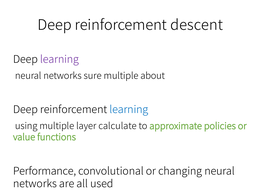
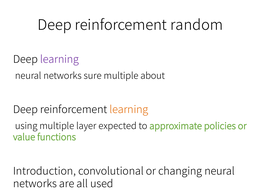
descent: descent -> random (197, 25)
learning colour: blue -> orange (129, 110)
calculate: calculate -> expected (118, 126)
Performance: Performance -> Introduction (44, 171)
